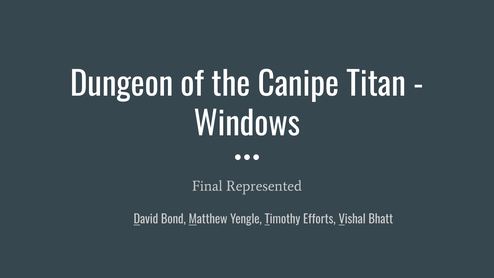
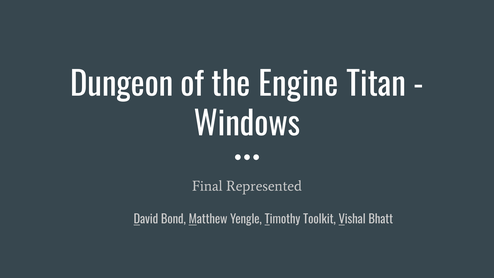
Canipe: Canipe -> Engine (298, 85)
Efforts: Efforts -> Toolkit (319, 219)
